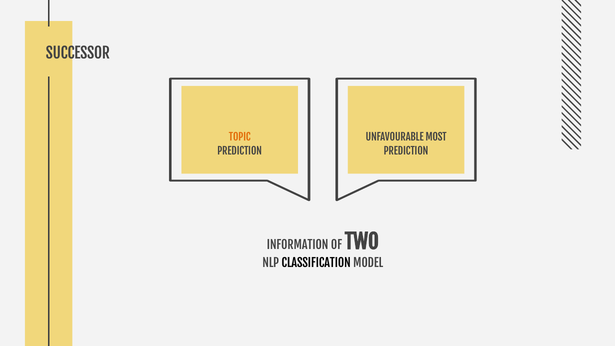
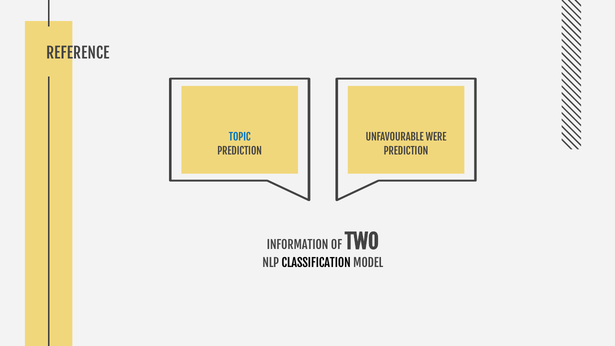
SUCCESSOR: SUCCESSOR -> REFERENCE (78, 54)
TOPIC colour: orange -> blue (240, 137)
MOST: MOST -> WERE (436, 137)
